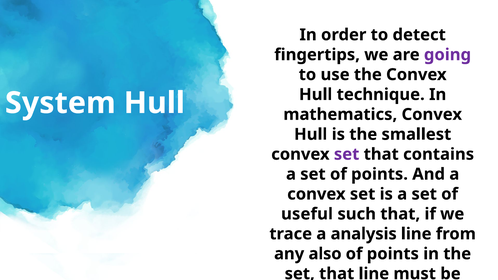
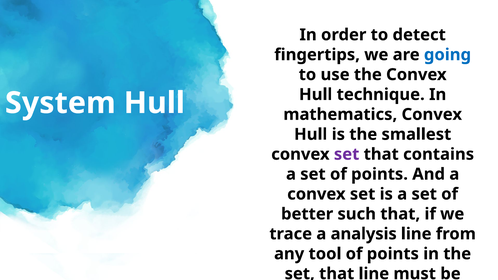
going colour: purple -> blue (447, 55)
useful: useful -> better (307, 214)
any also: also -> tool (325, 254)
